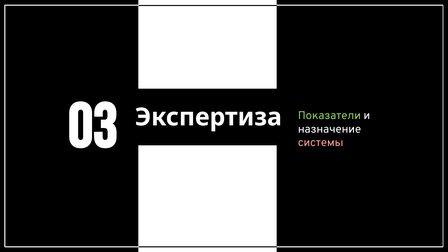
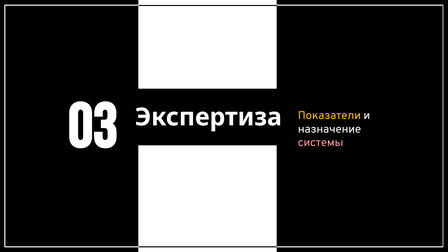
Показатели colour: light green -> yellow (329, 116)
